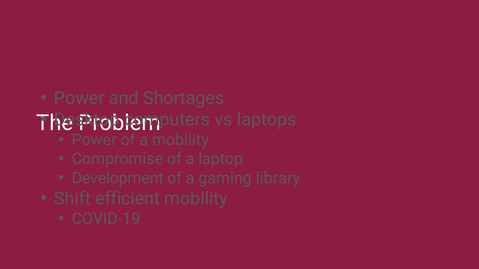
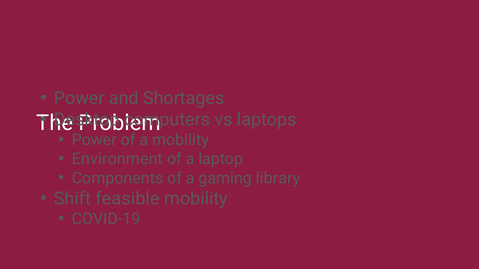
Compromise: Compromise -> Environment (117, 159)
Development: Development -> Components (118, 178)
efficient: efficient -> feasible (128, 199)
